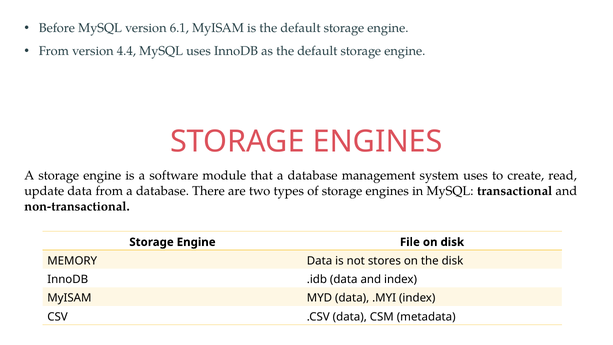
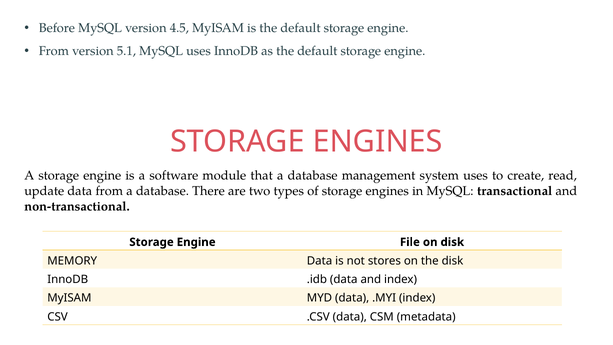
6.1: 6.1 -> 4.5 (179, 28)
4.4: 4.4 -> 5.1 (126, 51)
